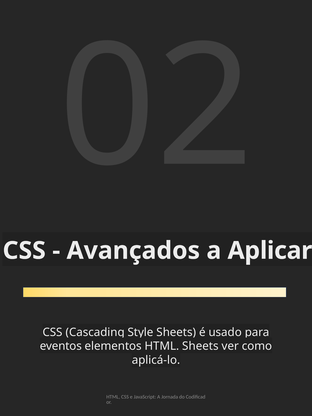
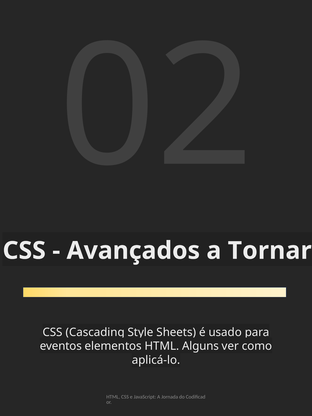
Aplicar: Aplicar -> Tornar (270, 251)
Sheets: Sheets -> Alguns (201, 346)
